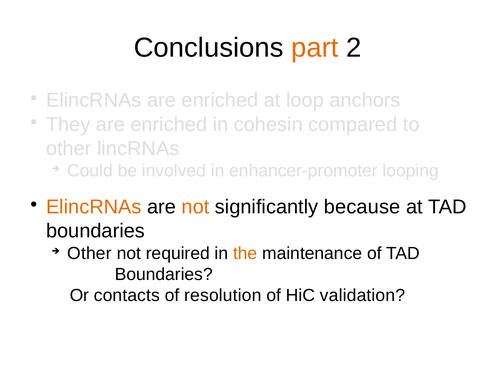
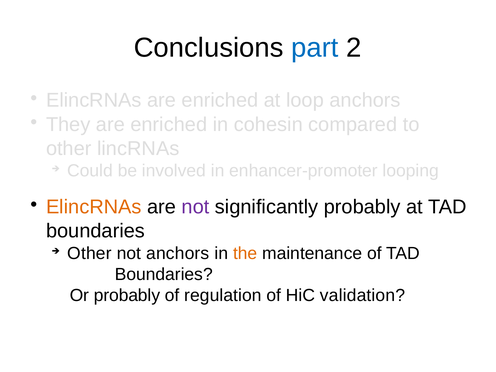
part colour: orange -> blue (315, 48)
not colour: orange -> purple (196, 207)
significantly because: because -> probably (362, 207)
not required: required -> anchors (178, 253)
Or contacts: contacts -> probably (127, 295)
resolution: resolution -> regulation (223, 295)
